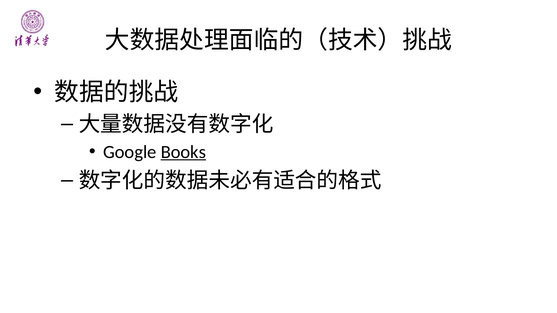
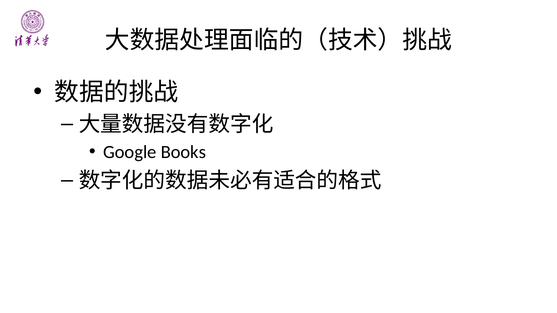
Books underline: present -> none (183, 152)
